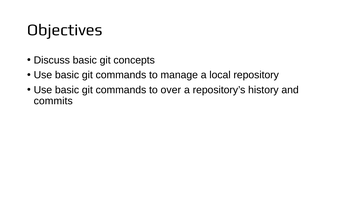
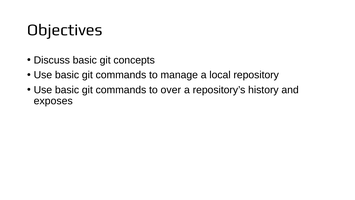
commits: commits -> exposes (53, 101)
